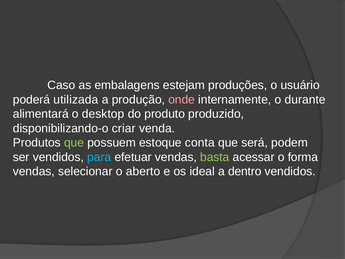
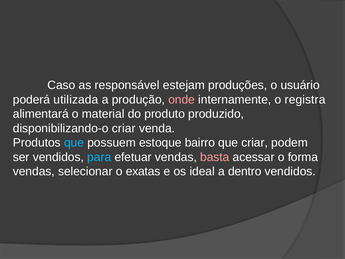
embalagens: embalagens -> responsável (127, 85)
durante: durante -> registra (305, 99)
desktop: desktop -> material (103, 114)
que colour: light green -> light blue (74, 143)
conta: conta -> bairro (200, 143)
que será: será -> criar (255, 143)
basta colour: light green -> pink (215, 157)
aberto: aberto -> exatas (143, 171)
